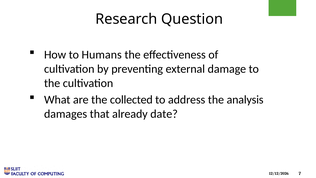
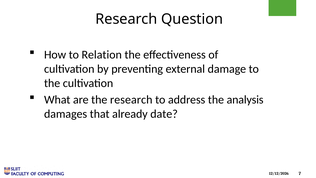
Humans: Humans -> Relation (102, 55)
the collected: collected -> research (131, 100)
